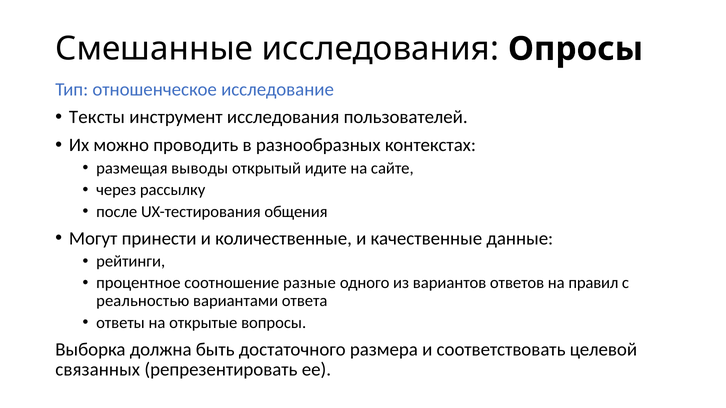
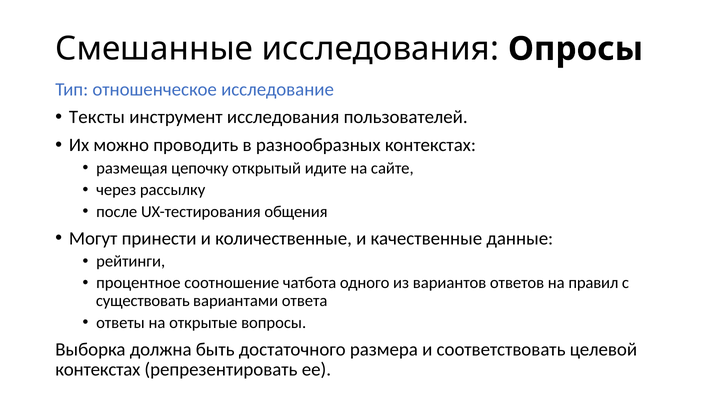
выводы: выводы -> цепочку (200, 168)
разные: разные -> чатбота (310, 283)
реальностью: реальностью -> существовать (143, 301)
связанных: связанных -> контекстах (98, 370)
